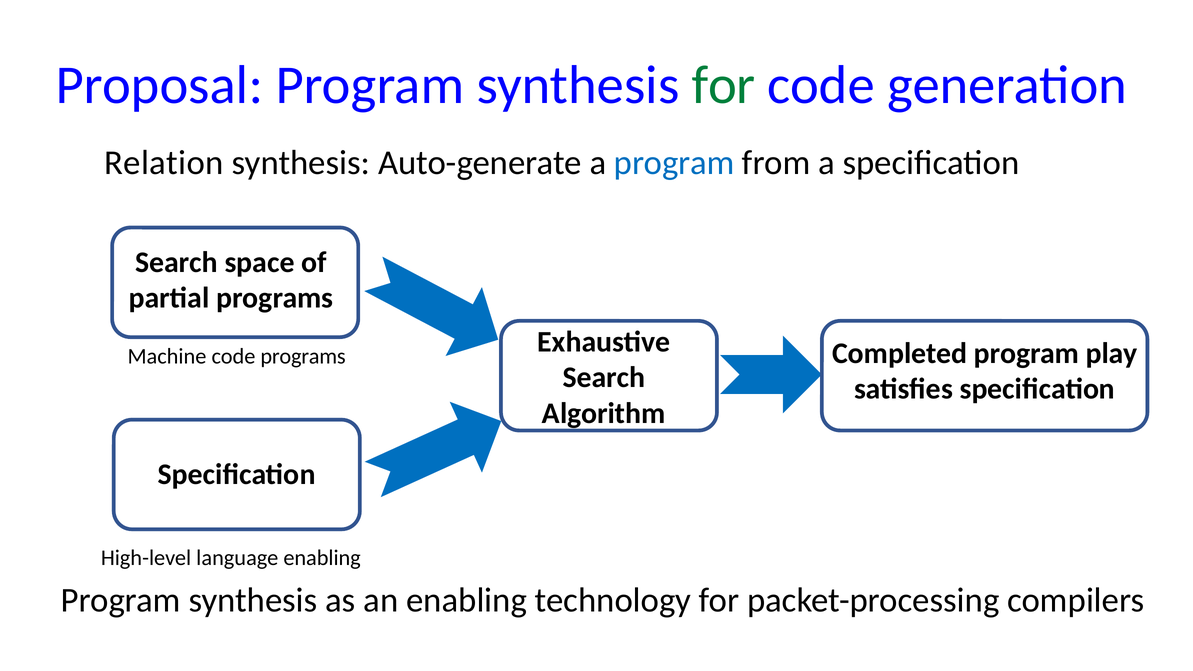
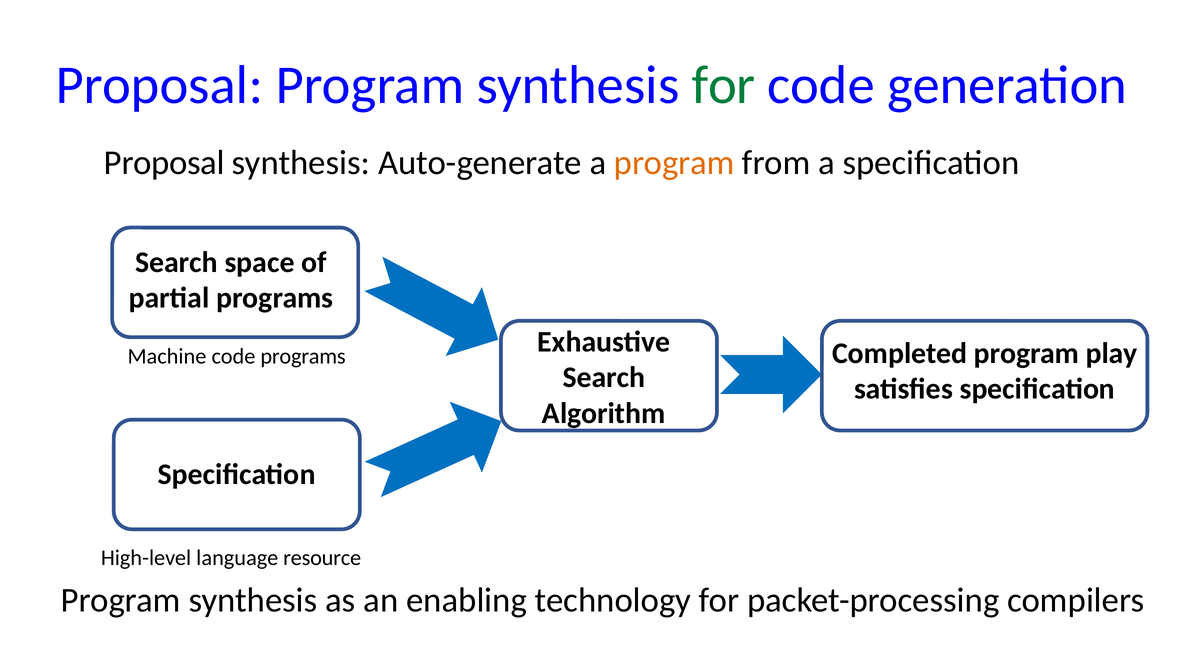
Relation: Relation -> Proposal (164, 163)
program colour: blue -> orange (674, 163)
language enabling: enabling -> resource (322, 558)
